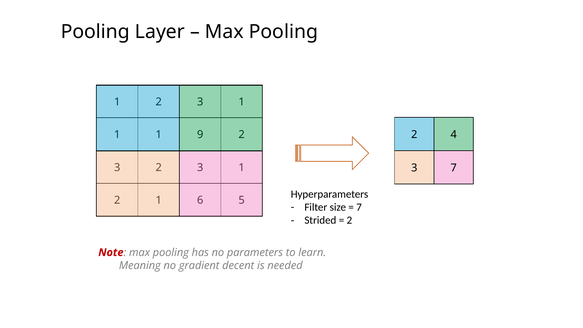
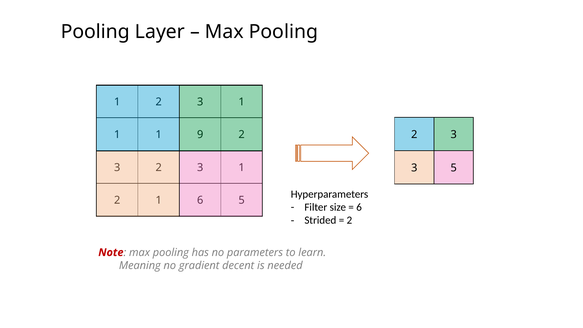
4: 4 -> 3 (454, 135)
3 7: 7 -> 5 (454, 168)
7: 7 -> 6 (359, 207)
